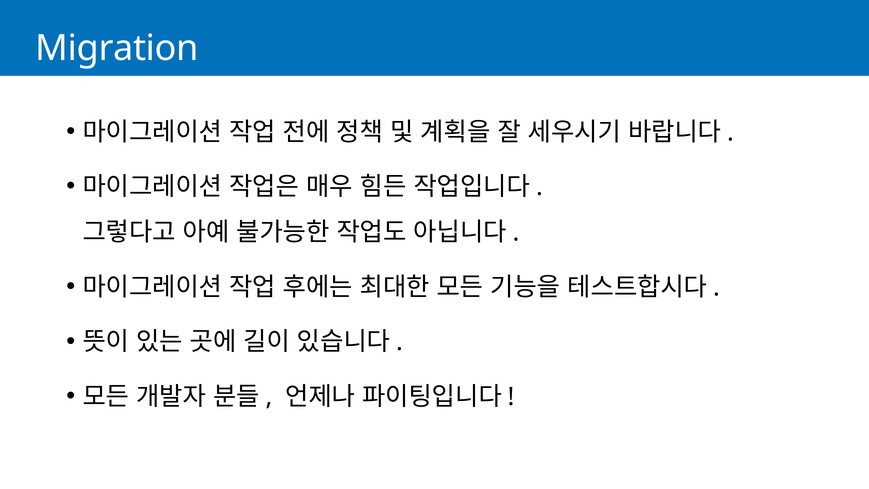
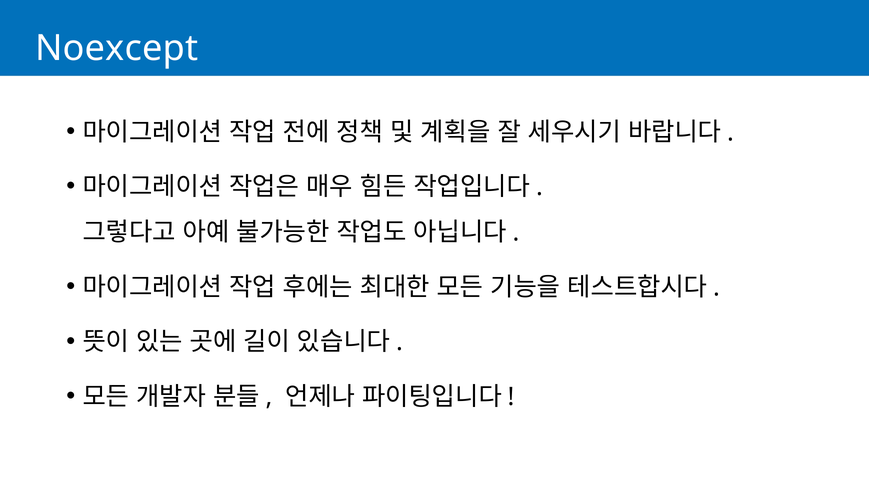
Migration: Migration -> Noexcept (117, 48)
